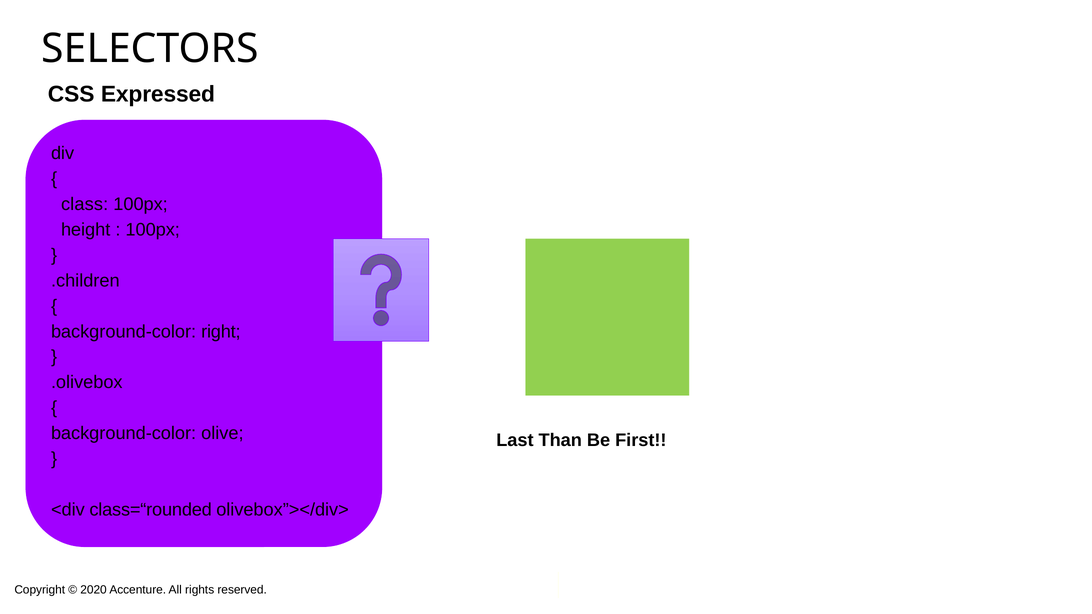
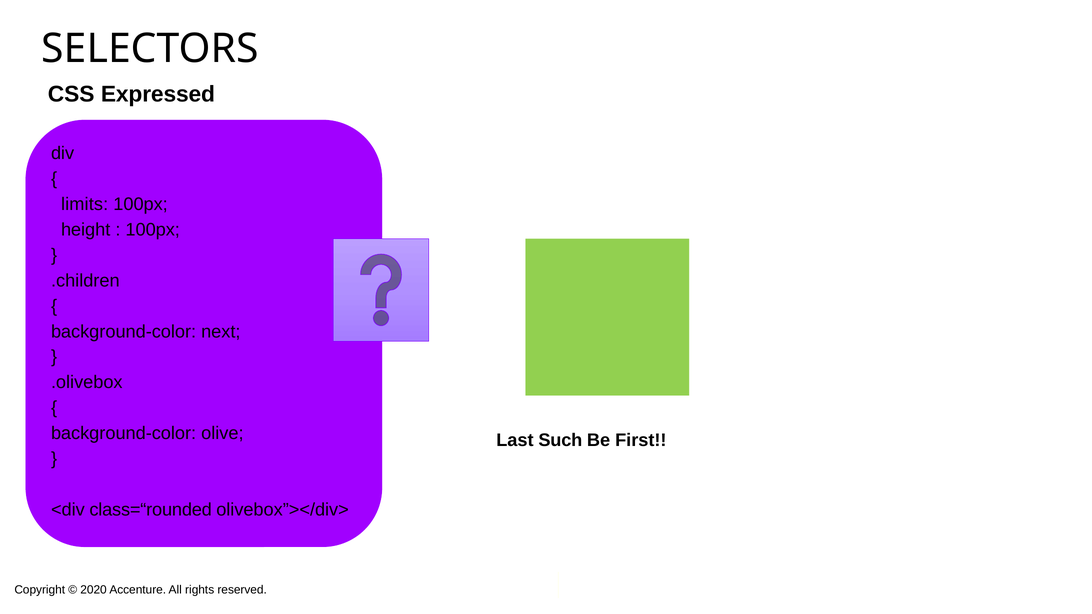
class: class -> limits (85, 204)
right: right -> next (221, 332)
Than: Than -> Such (560, 441)
